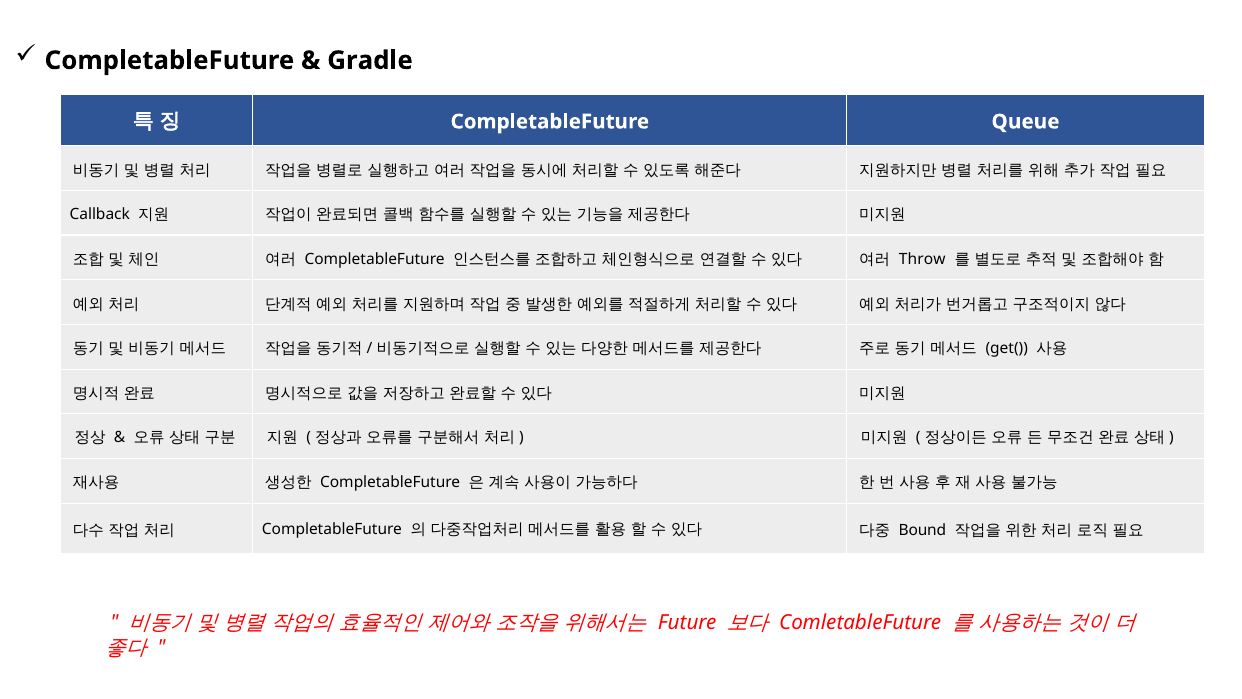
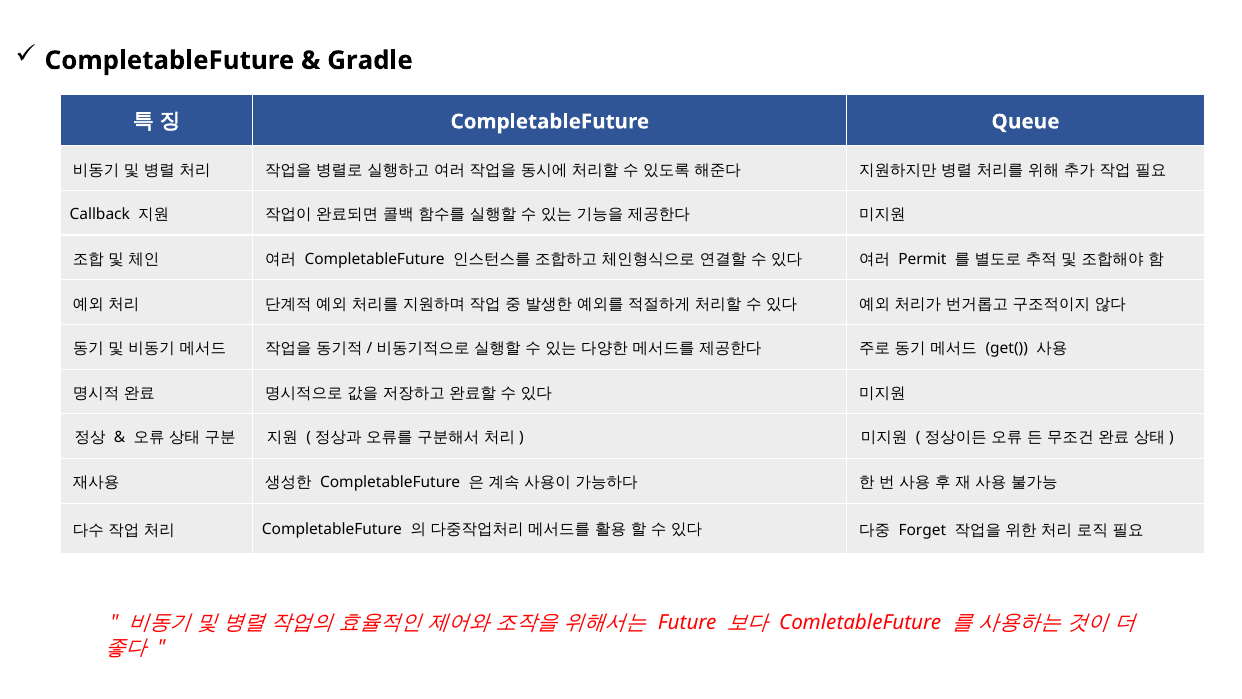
Throw: Throw -> Permit (922, 259)
Bound: Bound -> Forget (922, 530)
